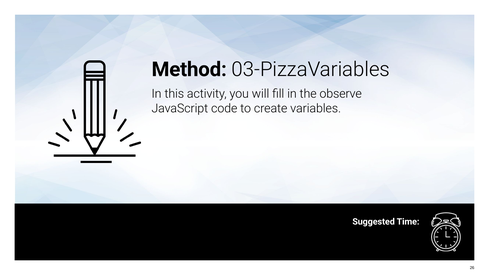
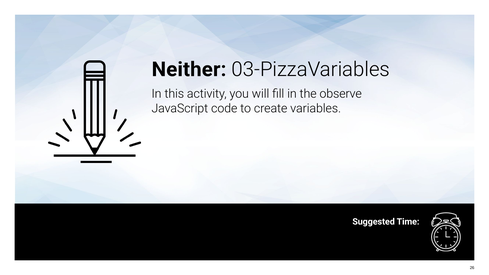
Method: Method -> Neither (189, 69)
